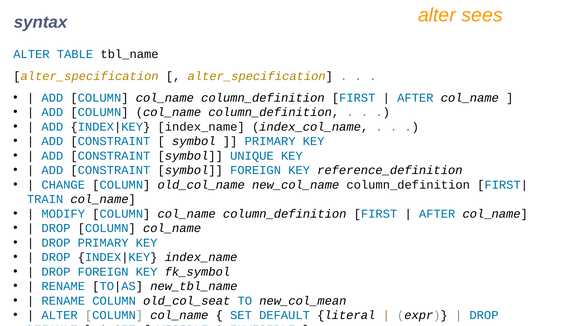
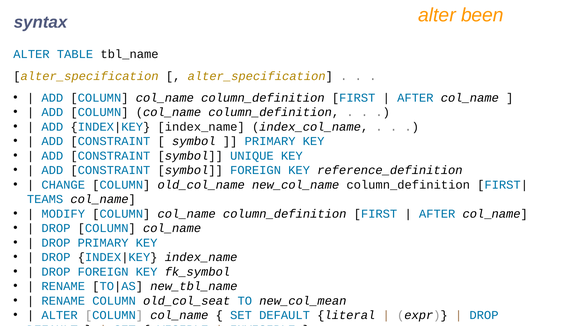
sees: sees -> been (482, 15)
TRAIN: TRAIN -> TEAMS (45, 199)
